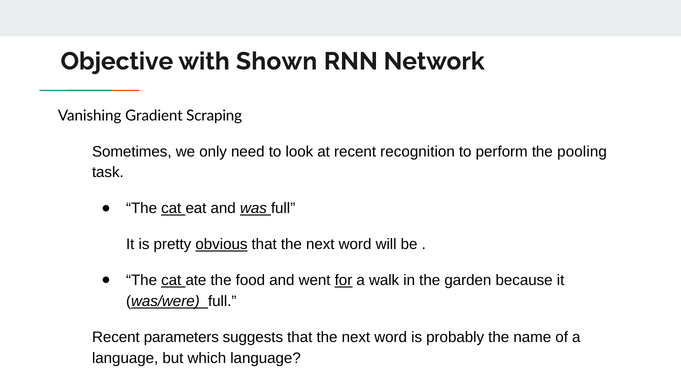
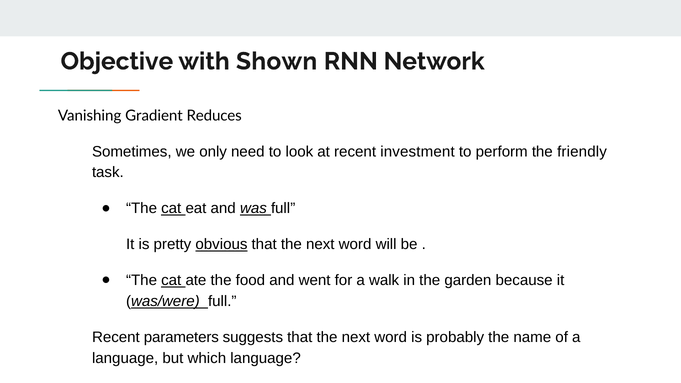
Scraping: Scraping -> Reduces (214, 116)
recognition: recognition -> investment (417, 152)
pooling: pooling -> friendly (582, 152)
for underline: present -> none (343, 280)
